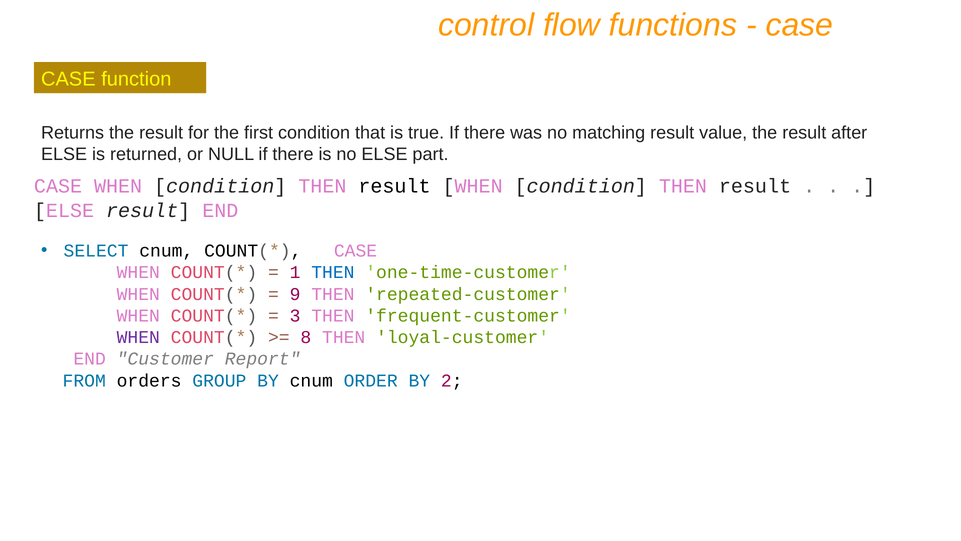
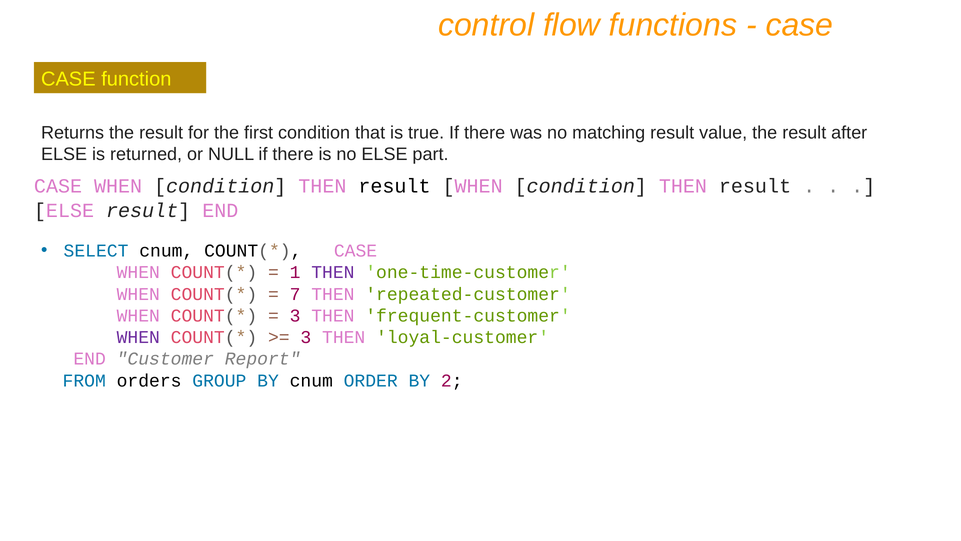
THEN colour: blue -> purple (333, 272)
9: 9 -> 7 (295, 294)
8: 8 -> 3 (306, 337)
